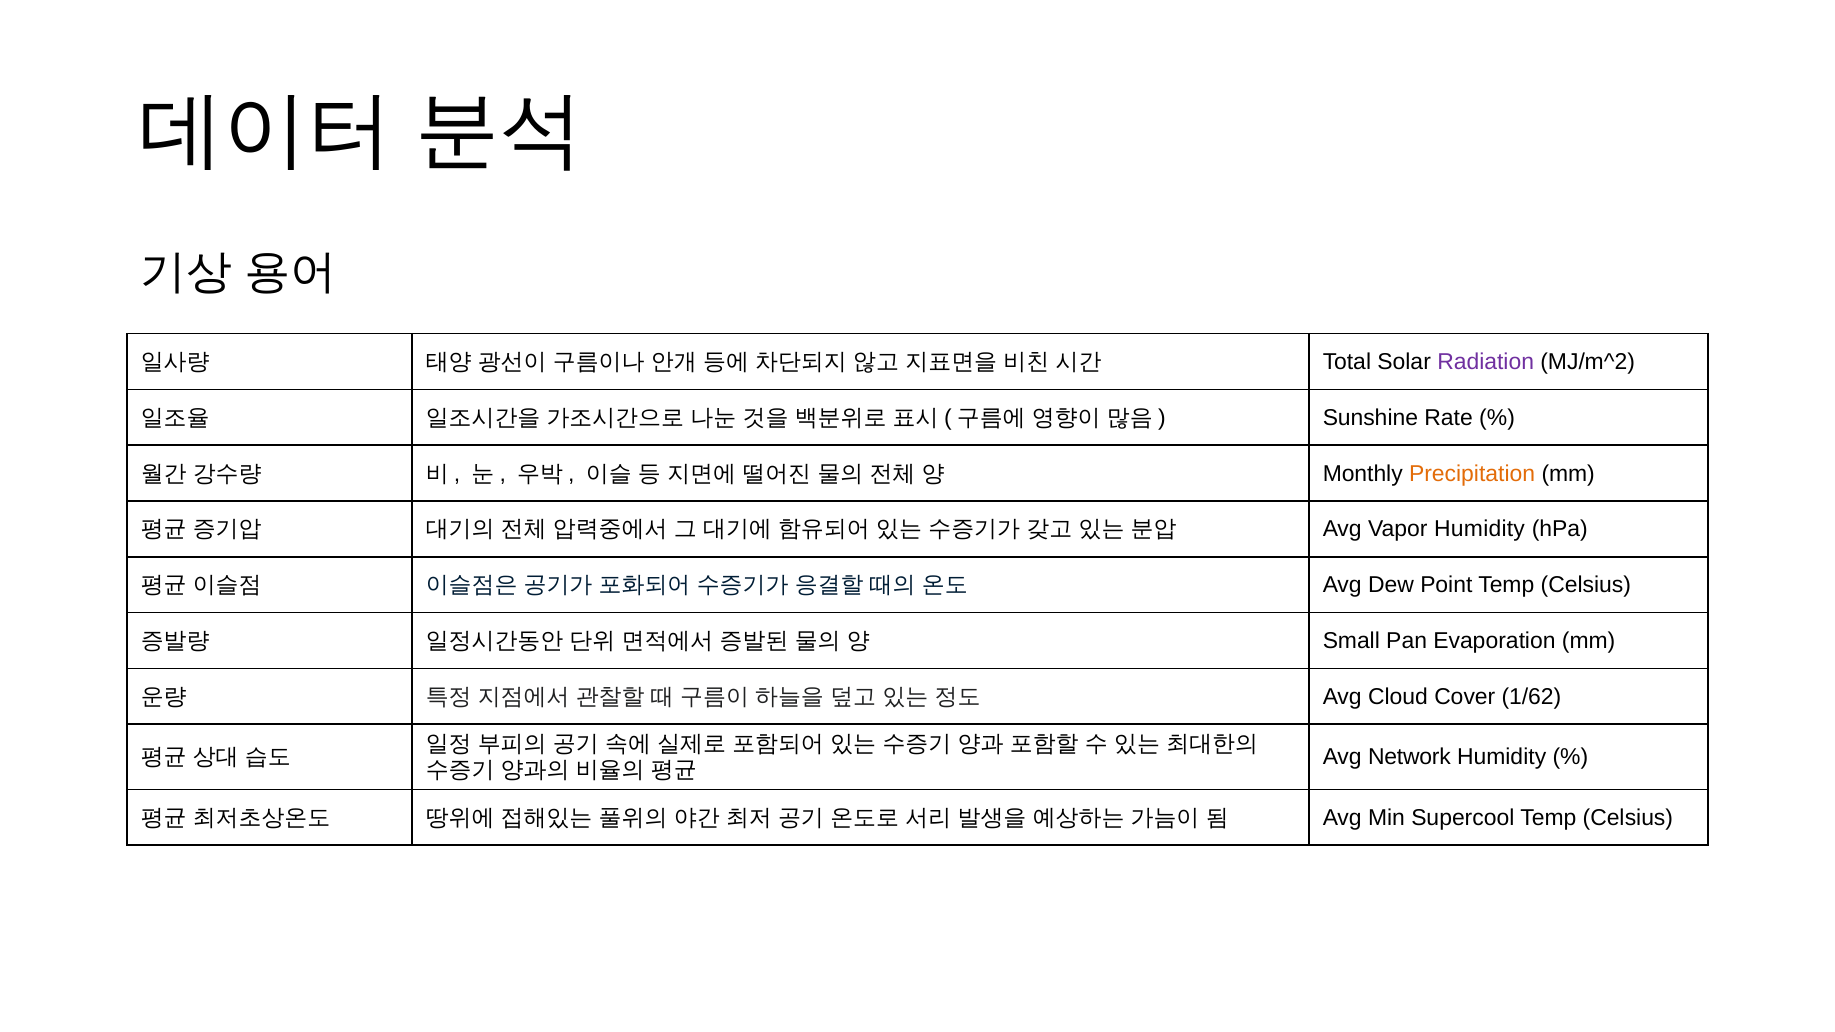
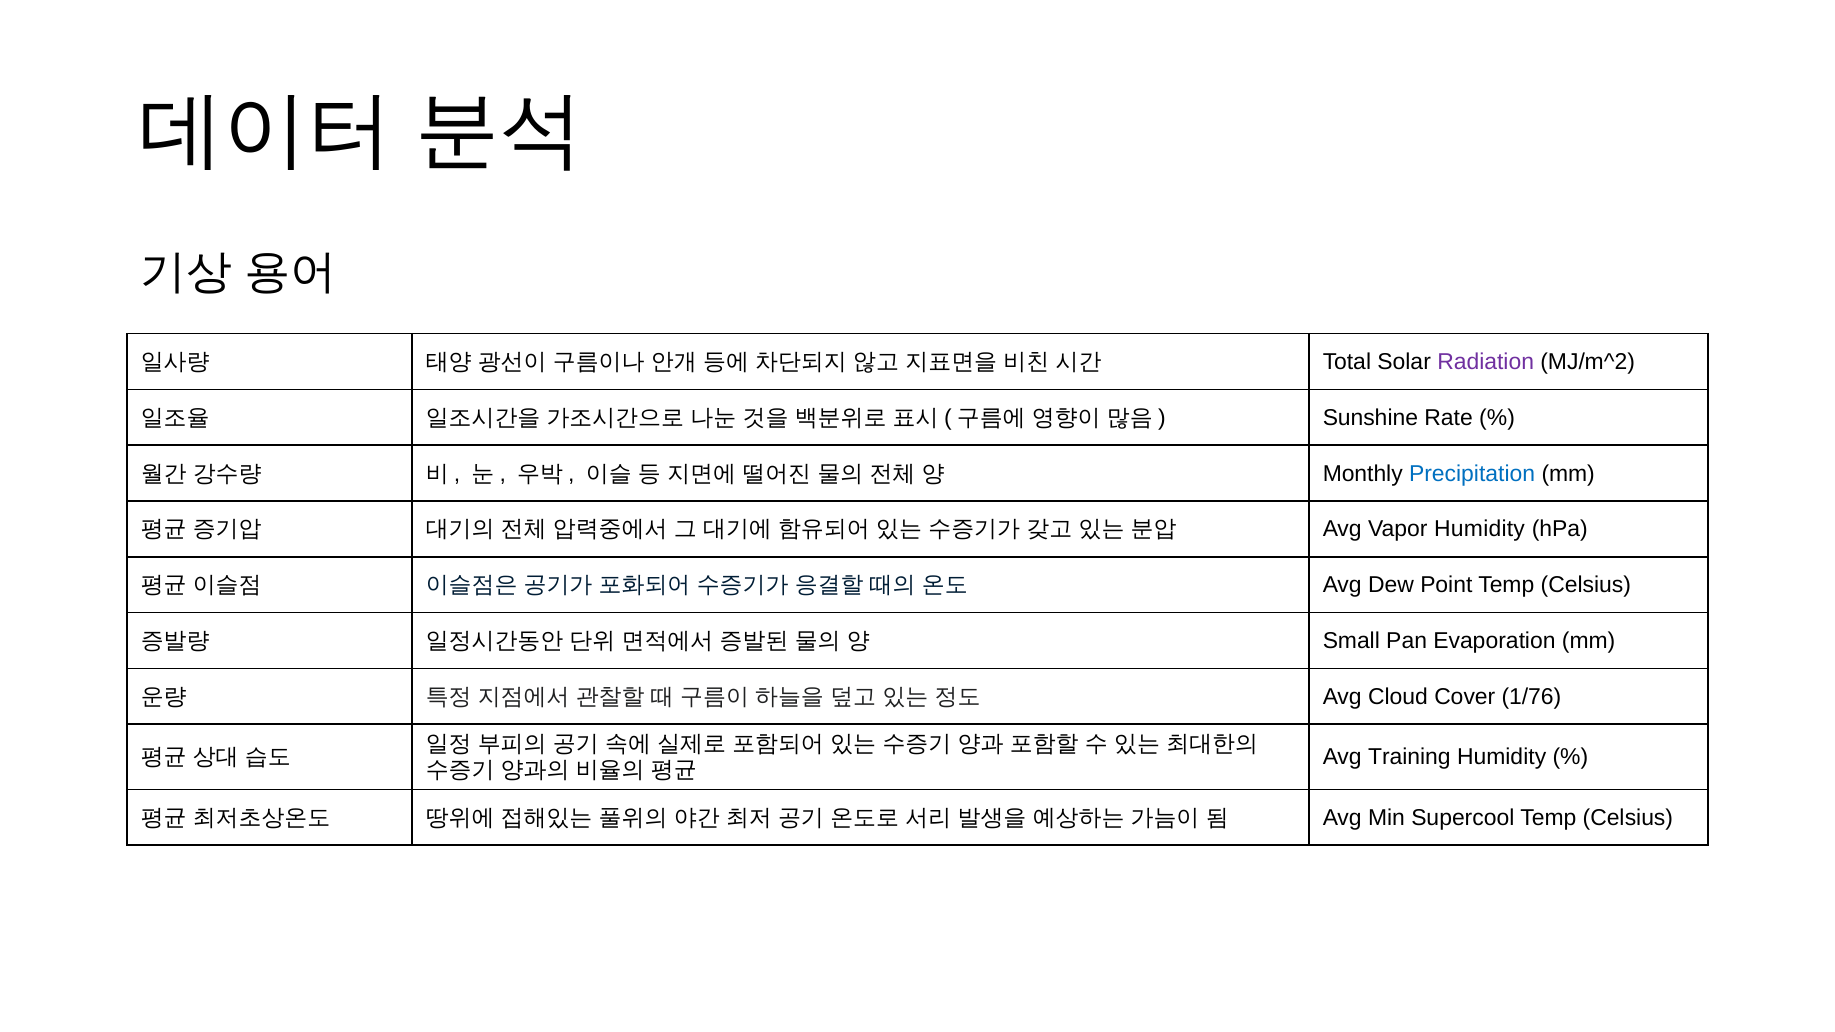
Precipitation colour: orange -> blue (1472, 474)
1/62: 1/62 -> 1/76 (1531, 697)
Network: Network -> Training (1409, 757)
